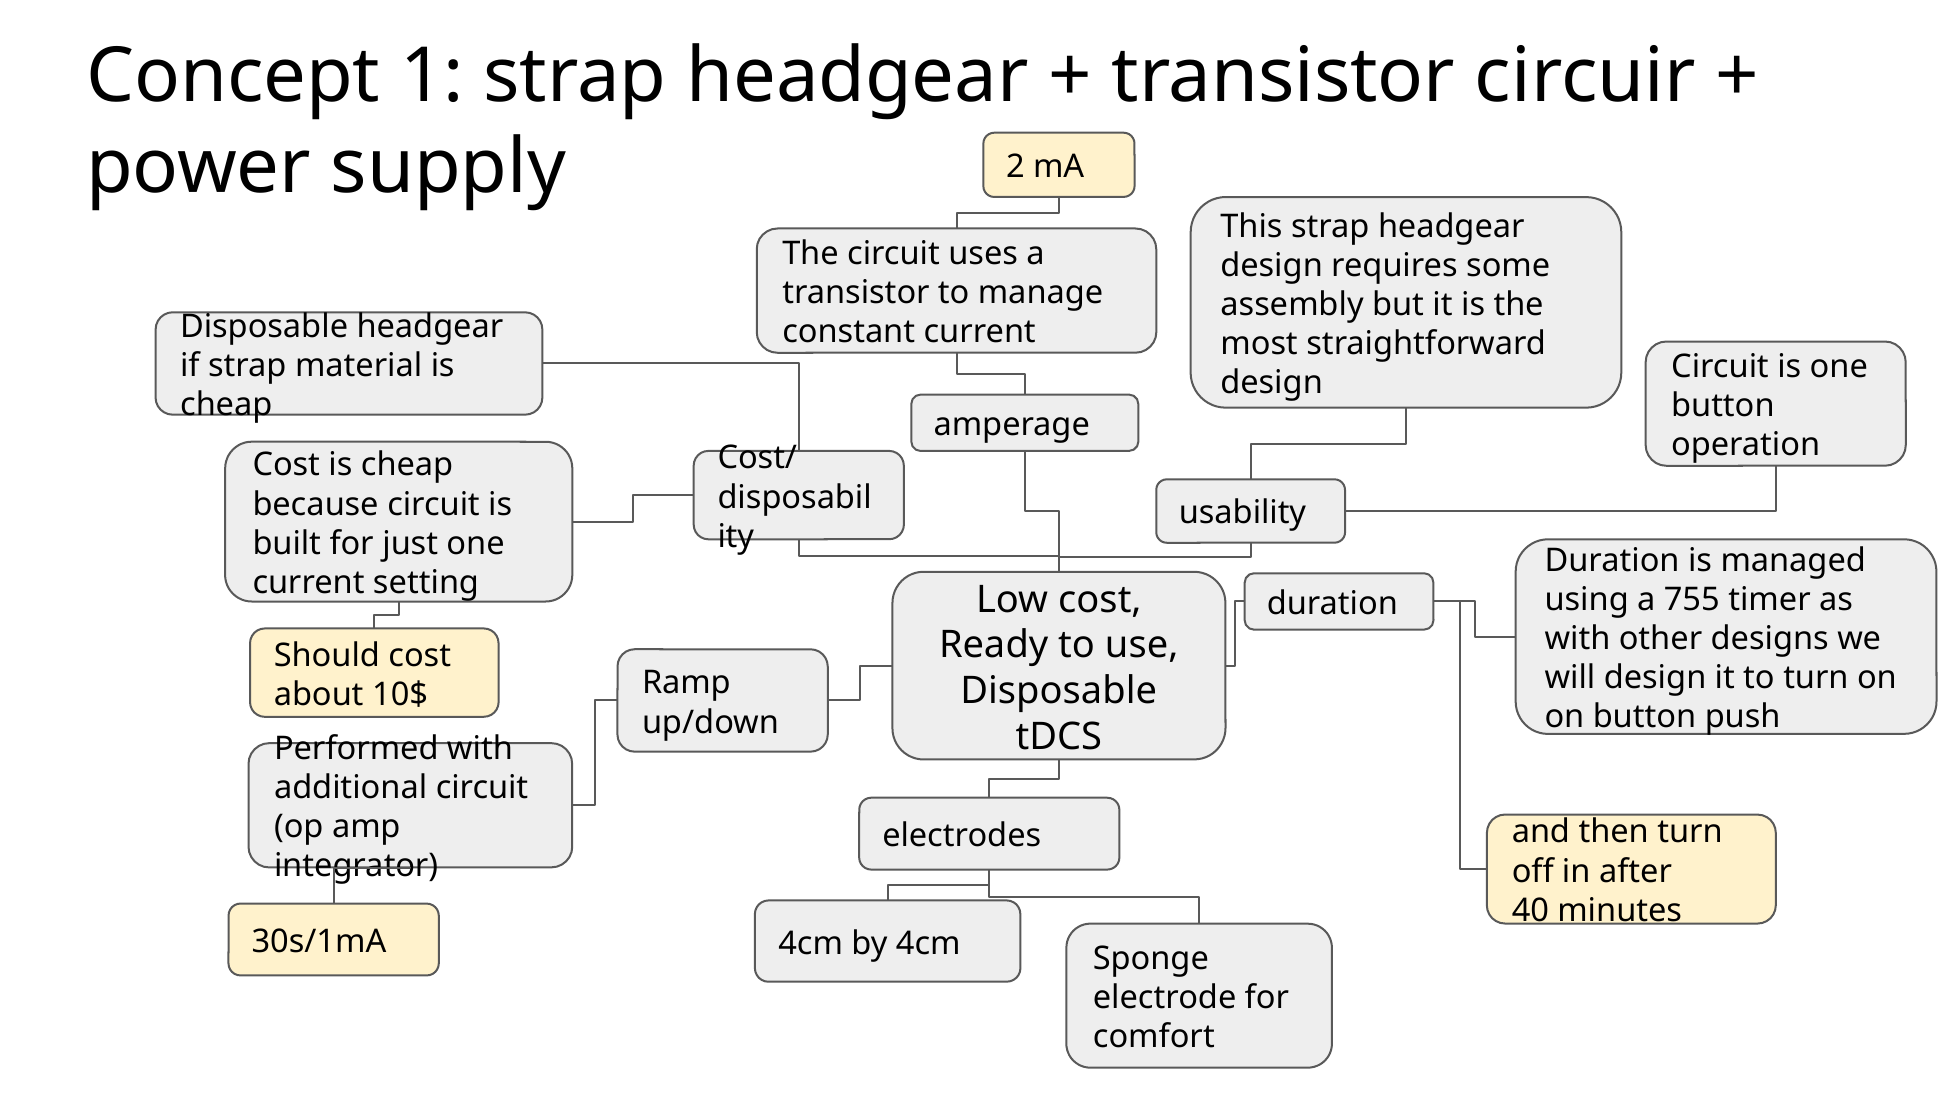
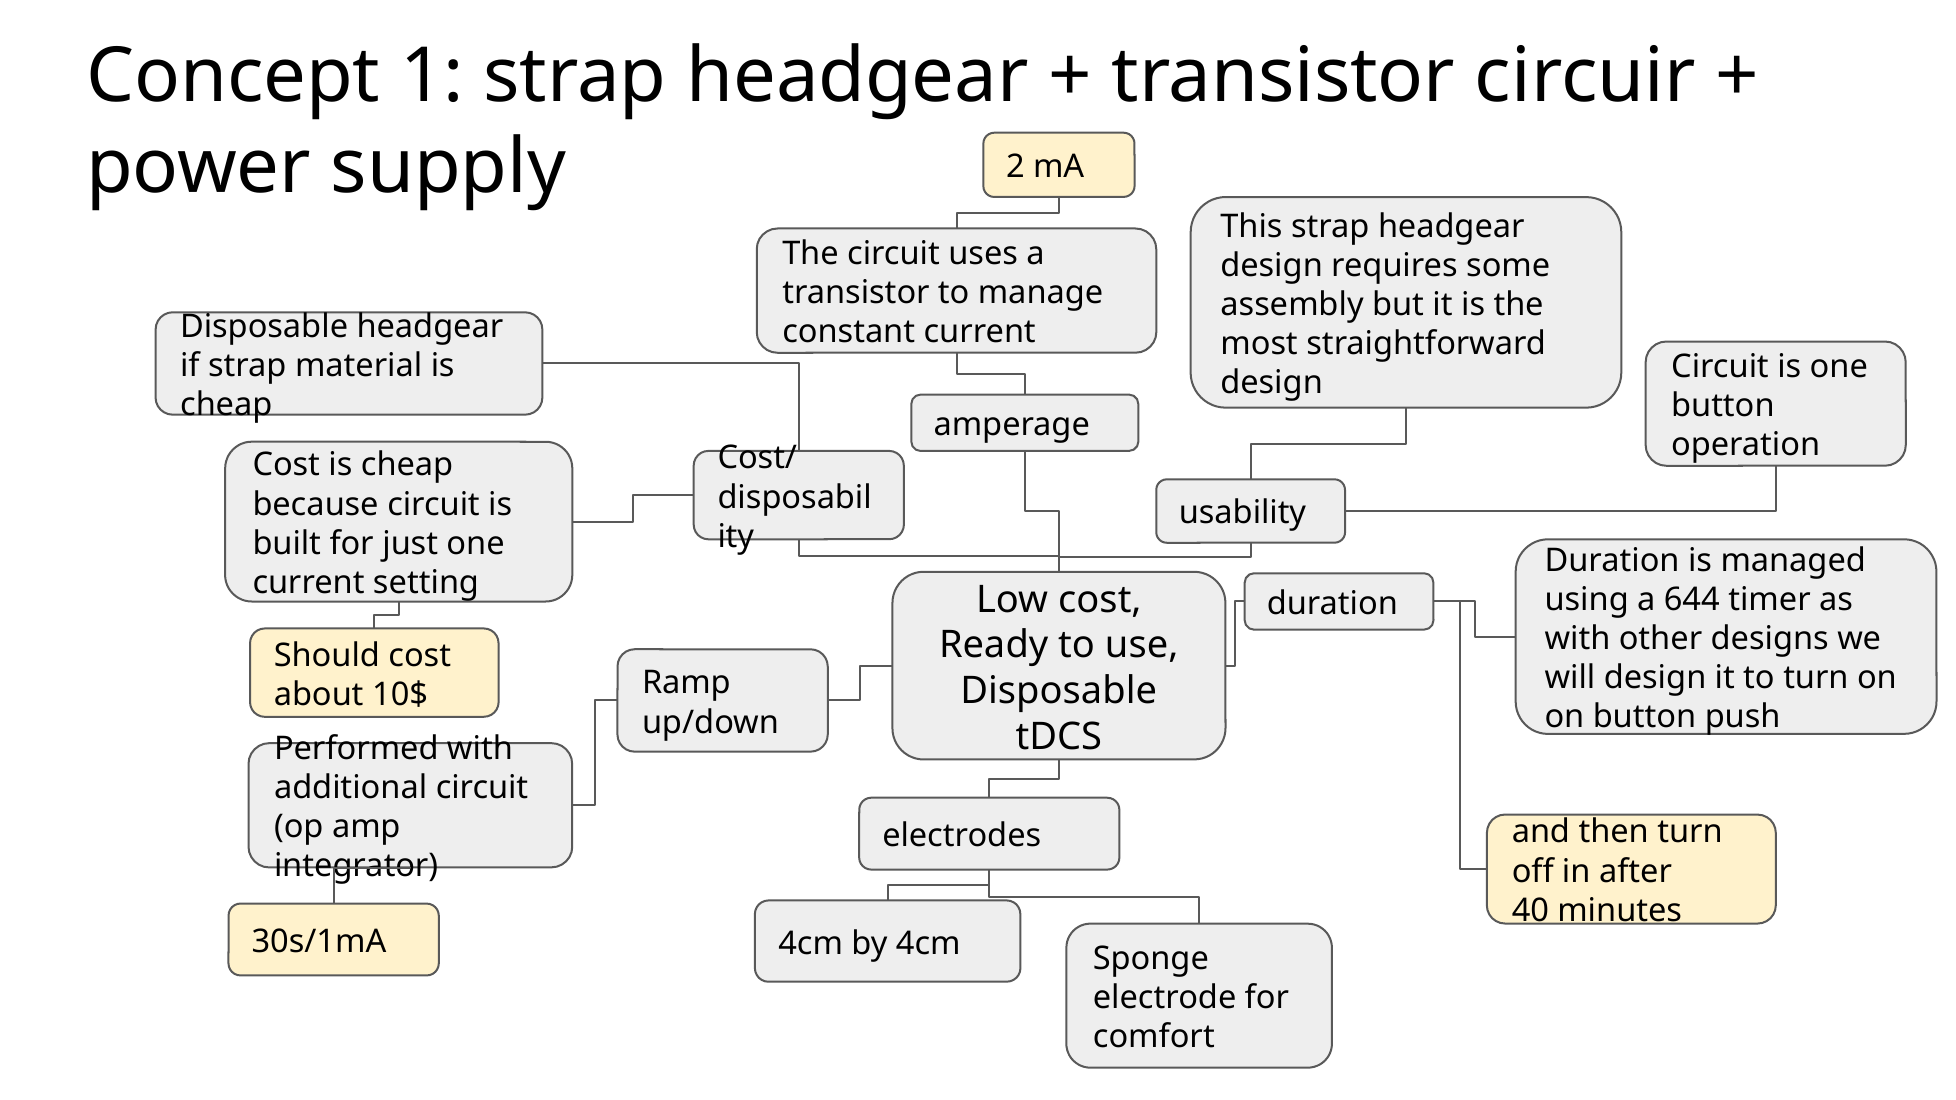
755: 755 -> 644 (1692, 600)
